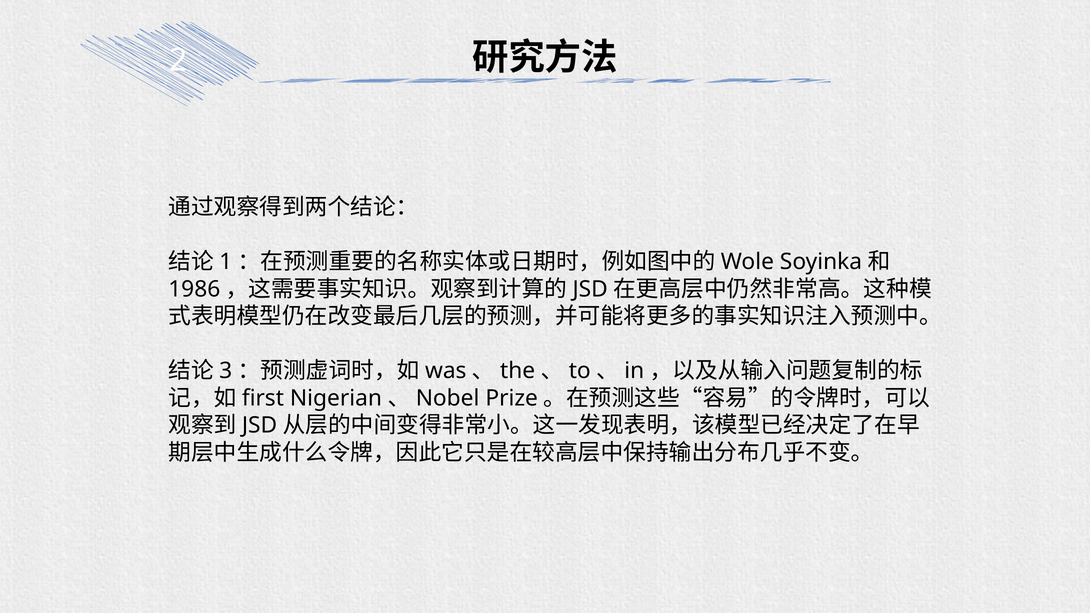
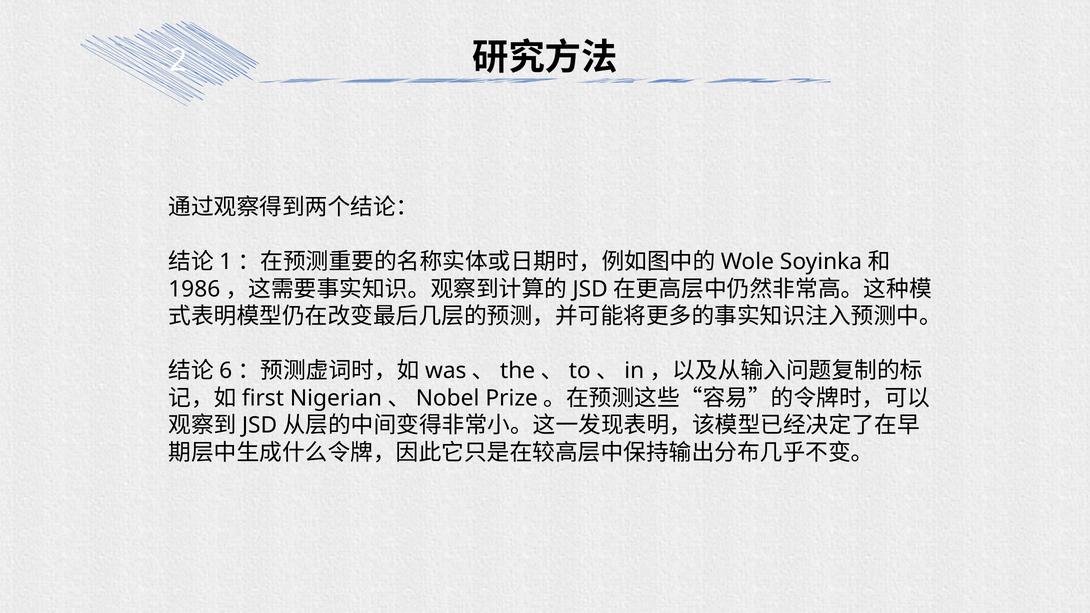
3: 3 -> 6 (226, 371)
